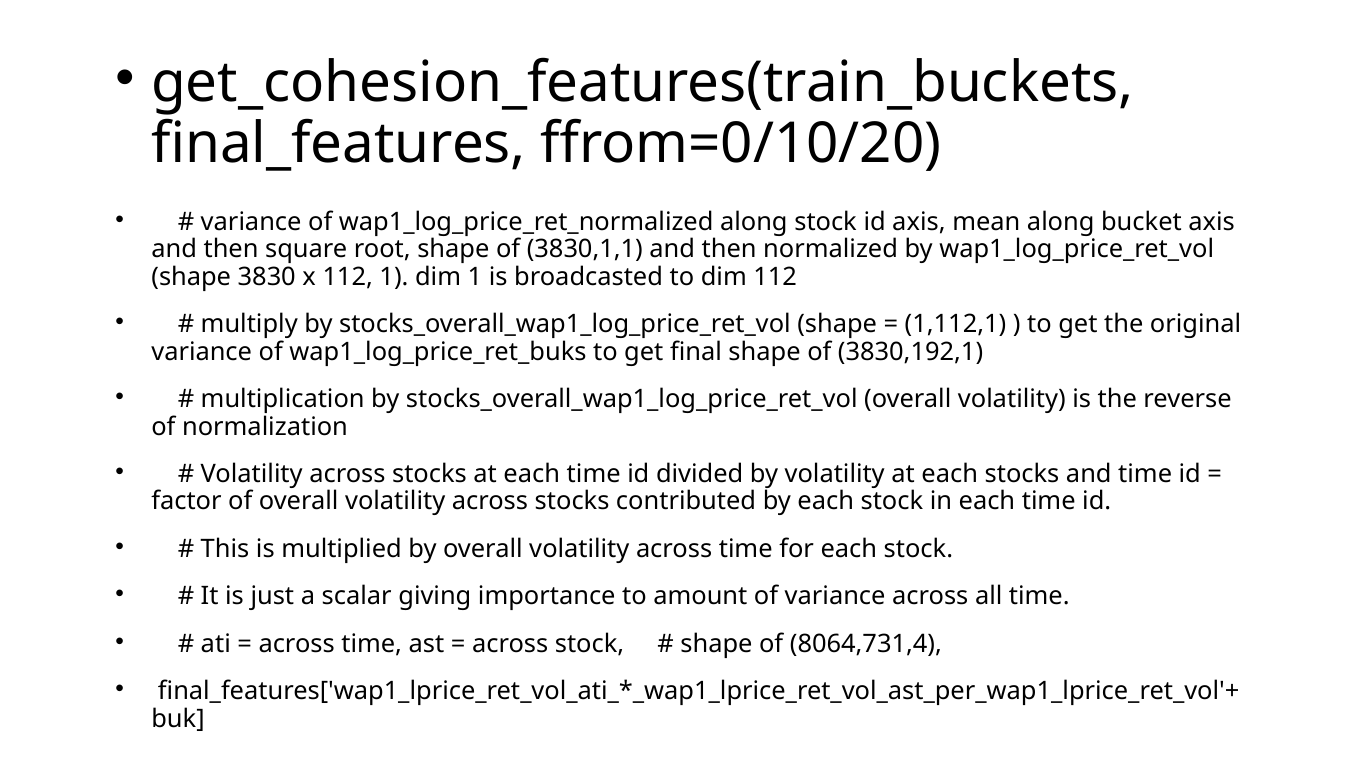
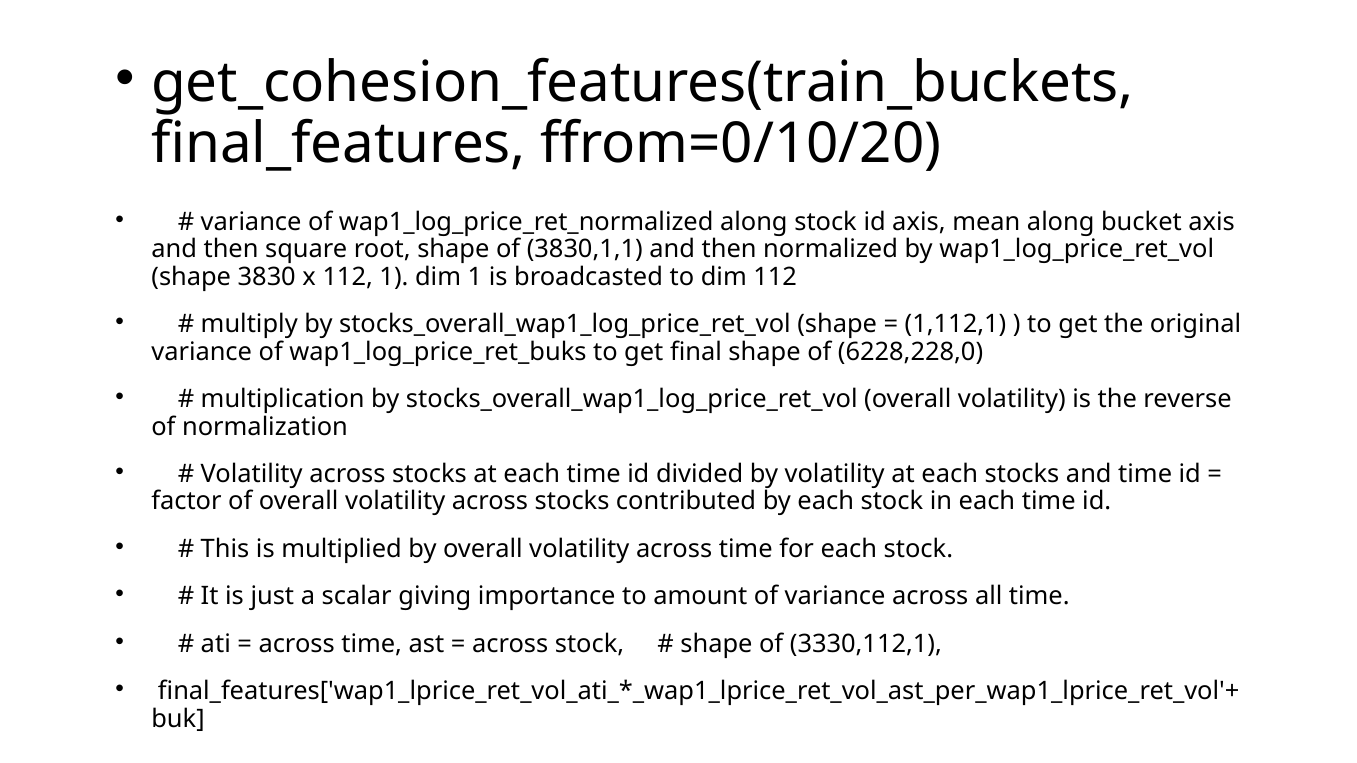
3830,192,1: 3830,192,1 -> 6228,228,0 (911, 352)
8064,731,4: 8064,731,4 -> 3330,112,1 (866, 645)
